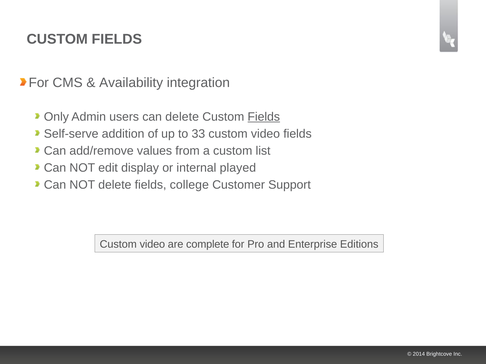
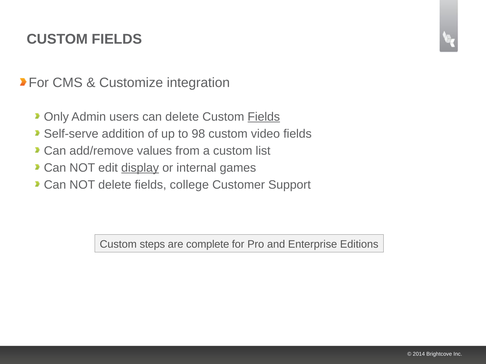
Availability: Availability -> Customize (131, 83)
33: 33 -> 98 (198, 134)
display underline: none -> present (140, 168)
played: played -> games (238, 168)
video: video -> steps (152, 245)
